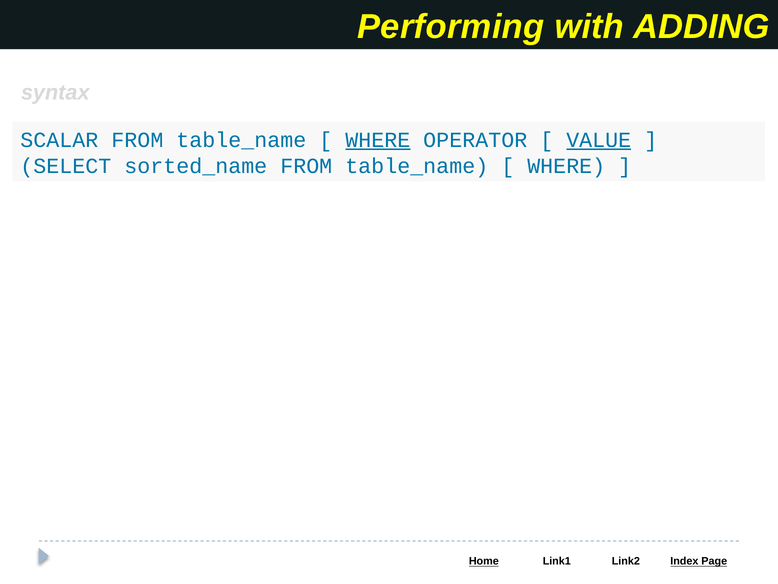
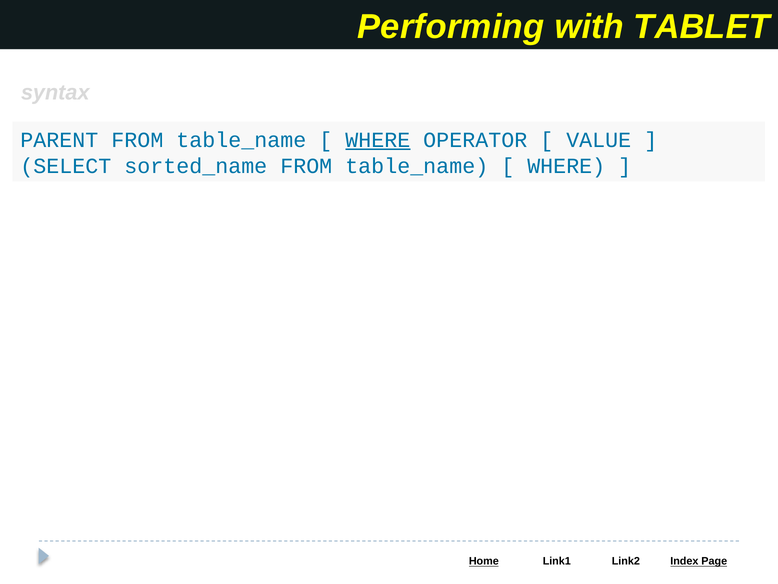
ADDING: ADDING -> TABLET (702, 27)
SCALAR: SCALAR -> PARENT (59, 140)
VALUE underline: present -> none (599, 140)
